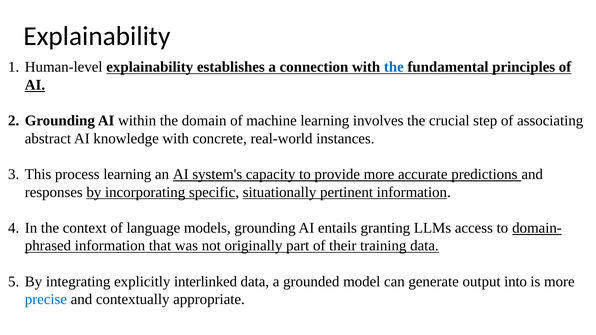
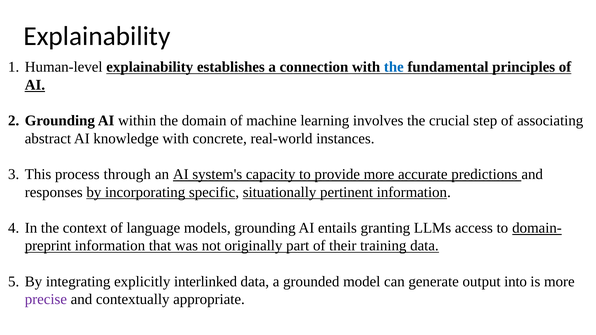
process learning: learning -> through (127, 174)
phrased: phrased -> preprint (48, 246)
precise colour: blue -> purple (46, 300)
